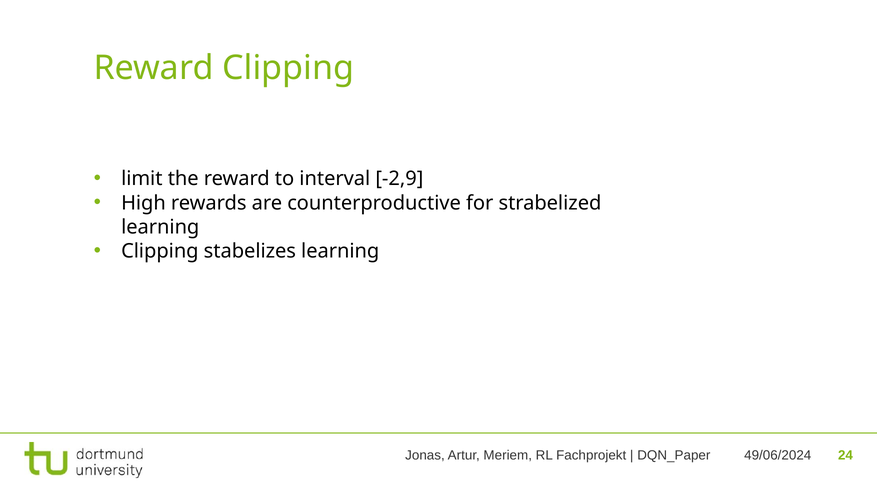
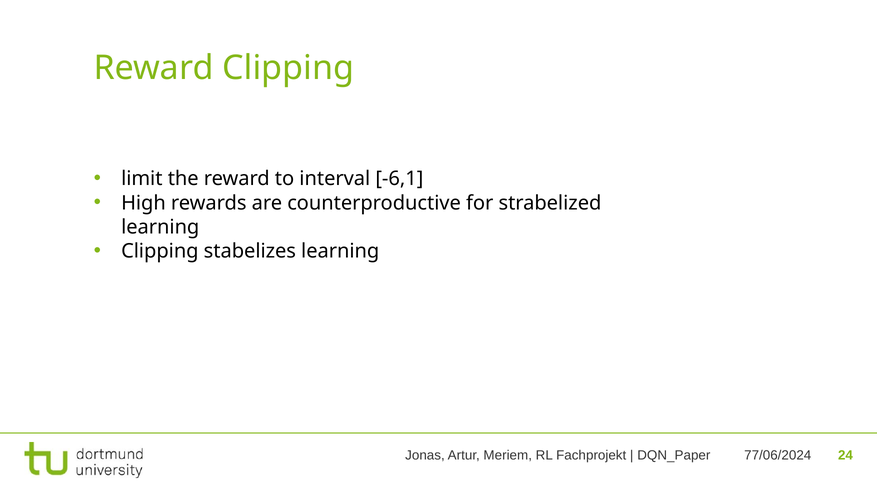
-2,9: -2,9 -> -6,1 (399, 179)
49/06/2024: 49/06/2024 -> 77/06/2024 (778, 456)
